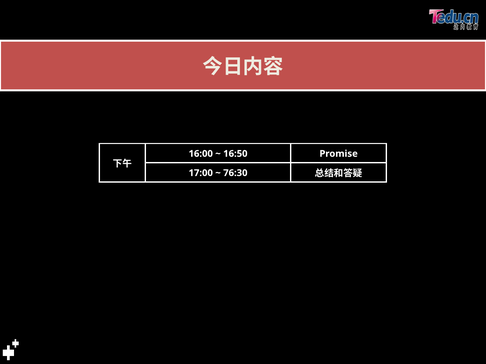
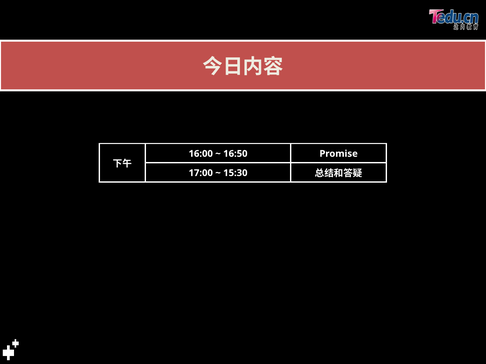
76:30: 76:30 -> 15:30 (235, 173)
